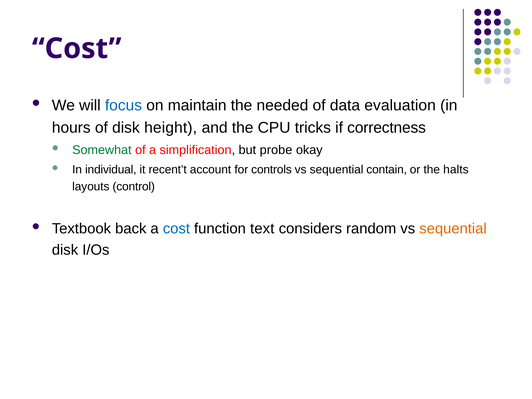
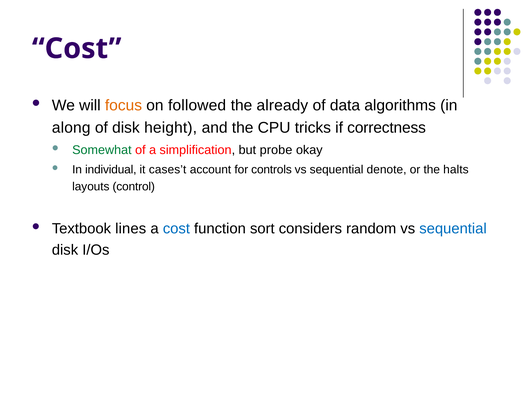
focus colour: blue -> orange (123, 105)
maintain: maintain -> followed (197, 105)
needed: needed -> already (282, 105)
evaluation: evaluation -> algorithms (400, 105)
hours: hours -> along (71, 128)
recent’t: recent’t -> cases’t (168, 170)
contain: contain -> denote (387, 170)
back: back -> lines (131, 229)
text: text -> sort (262, 229)
sequential colour: orange -> blue (453, 229)
